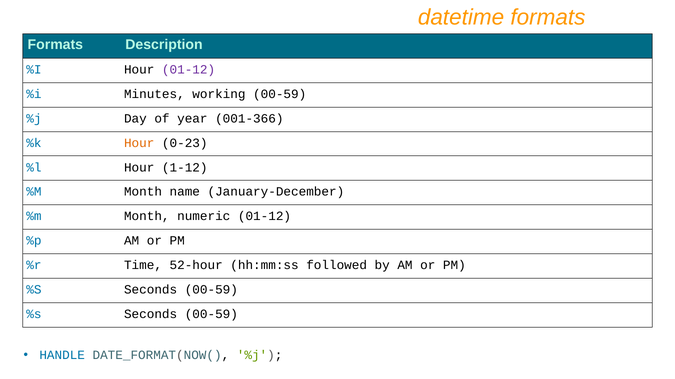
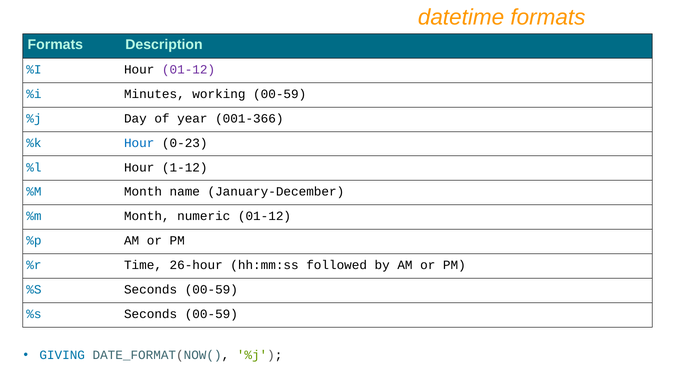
Hour colour: orange -> blue (139, 143)
52-hour: 52-hour -> 26-hour (196, 266)
HANDLE: HANDLE -> GIVING (62, 356)
